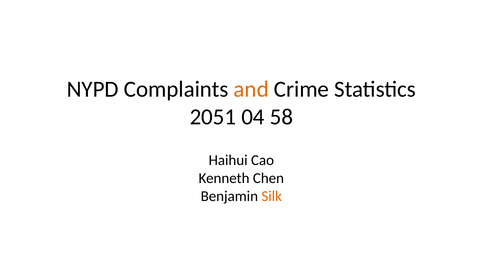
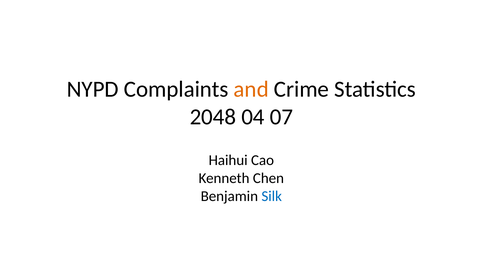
2051: 2051 -> 2048 (213, 117)
58: 58 -> 07 (281, 117)
Silk colour: orange -> blue (272, 196)
